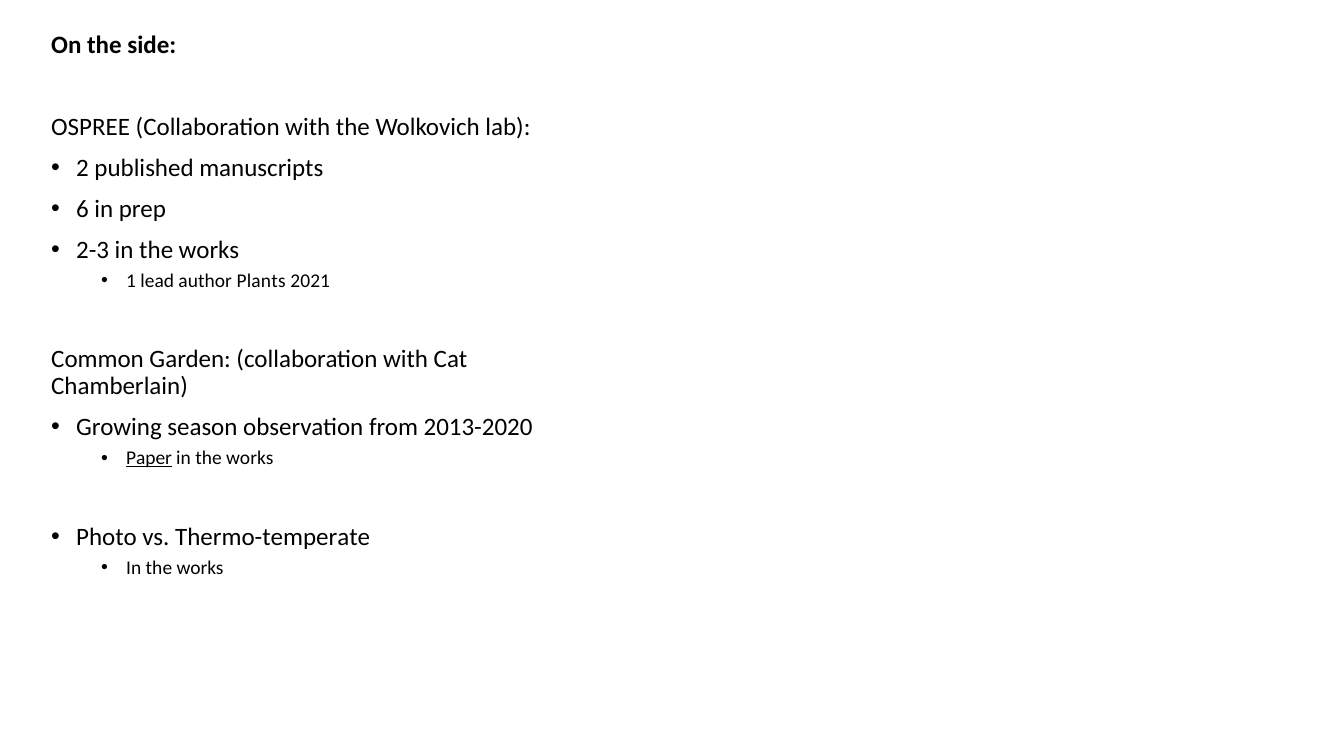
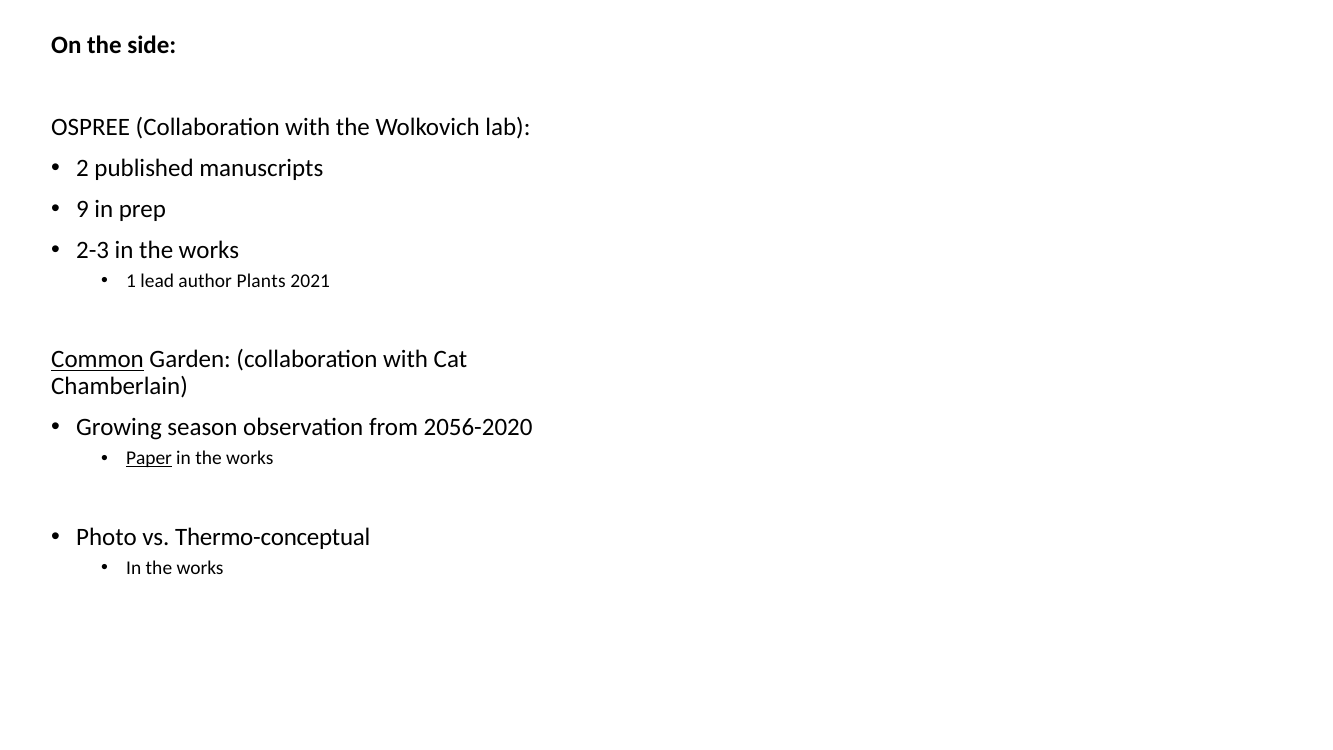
6: 6 -> 9 (83, 209)
Common underline: none -> present (98, 359)
2013-2020: 2013-2020 -> 2056-2020 (478, 427)
Thermo-temperate: Thermo-temperate -> Thermo-conceptual (273, 537)
